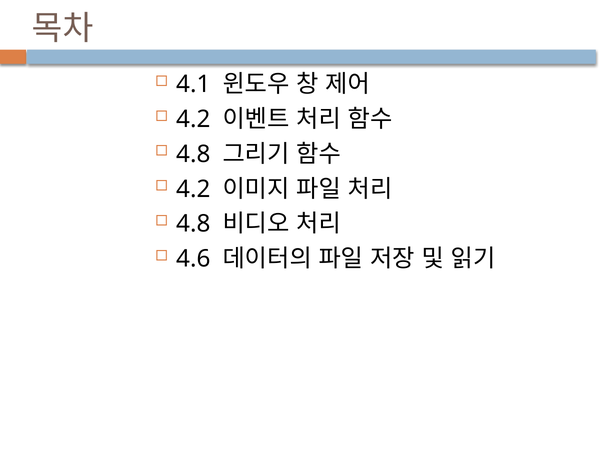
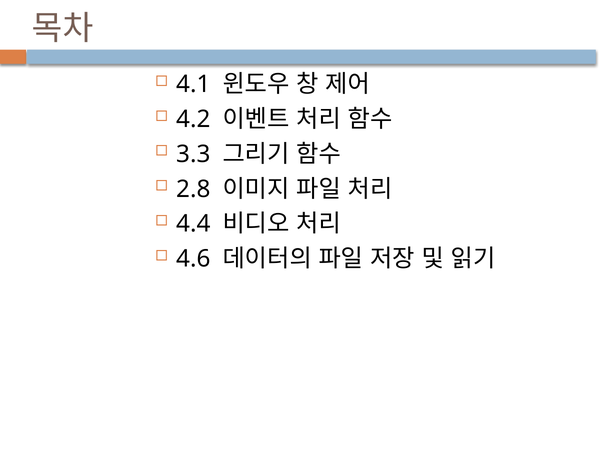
4.8: 4.8 -> 3.3 (193, 154)
4.2: 4.2 -> 2.8 (193, 189)
4.8: 4.8 -> 4.4 (193, 224)
